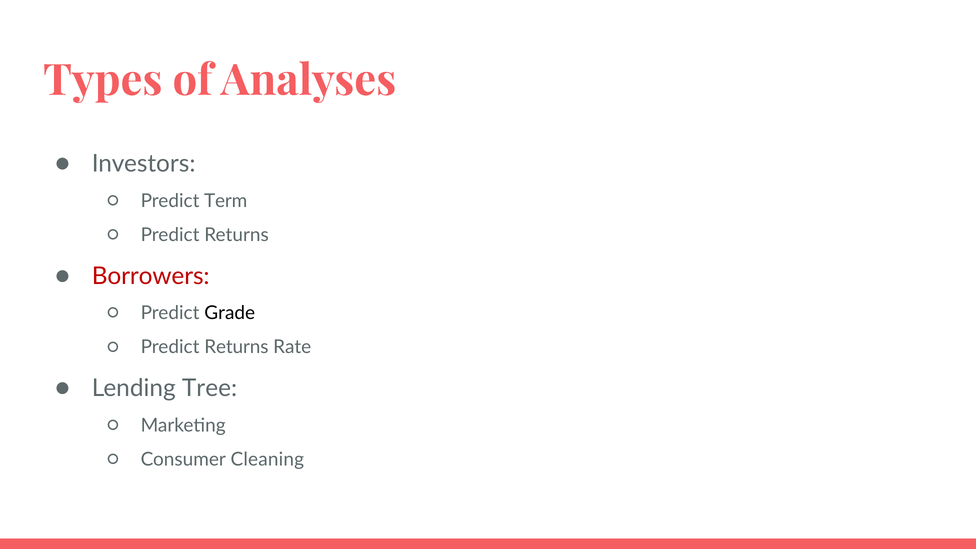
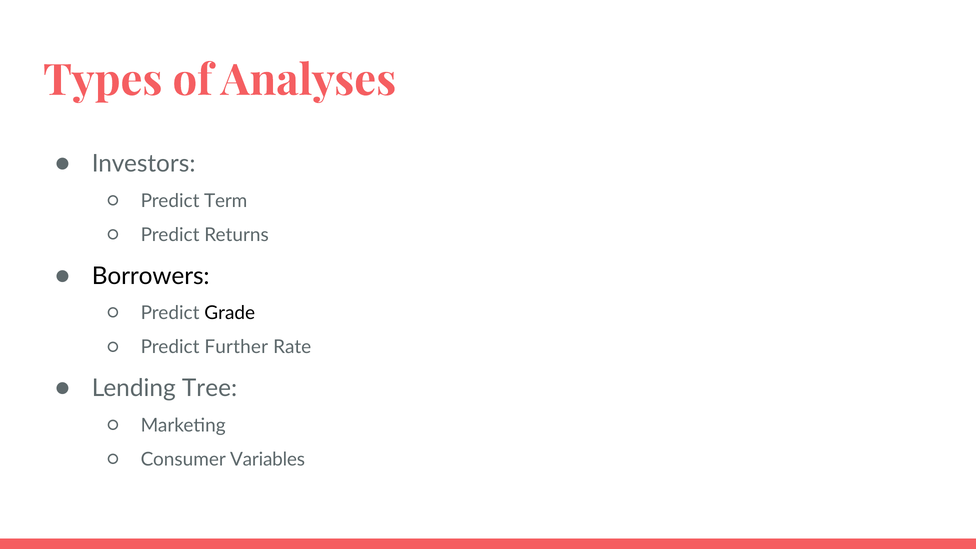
Borrowers colour: red -> black (151, 276)
Returns: Returns -> Further (236, 347)
Cleaning: Cleaning -> Variables (268, 459)
